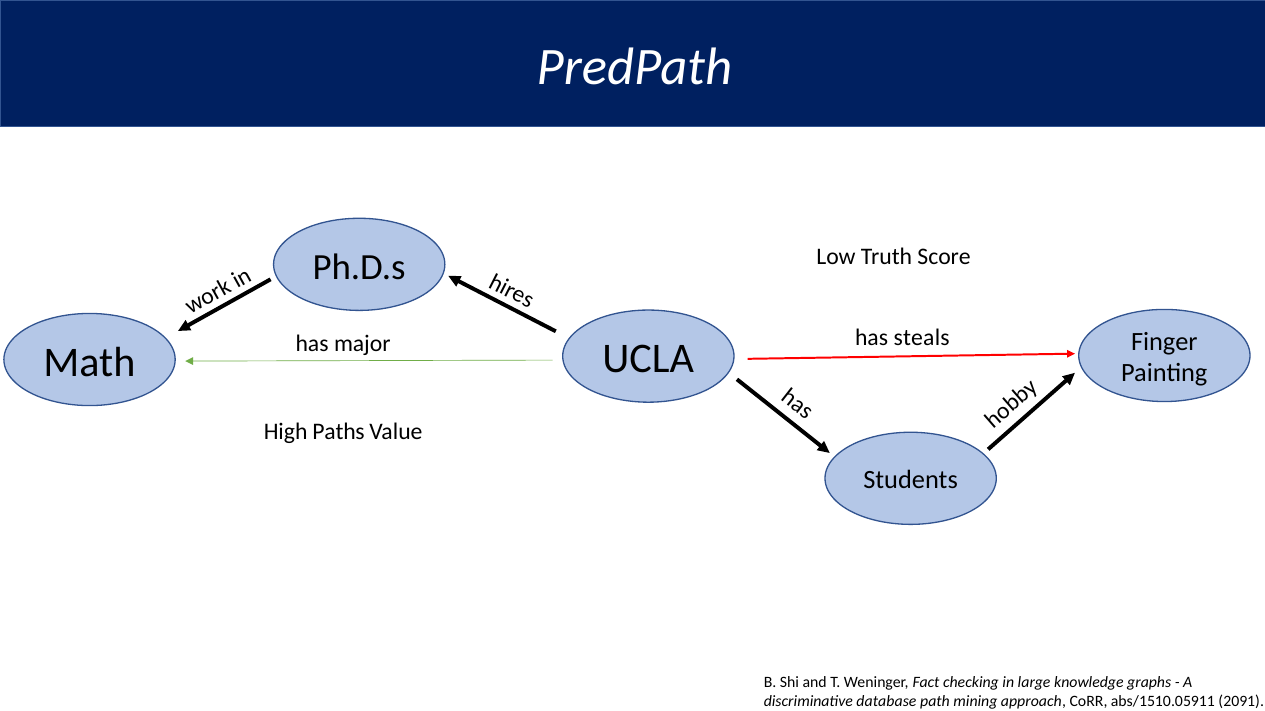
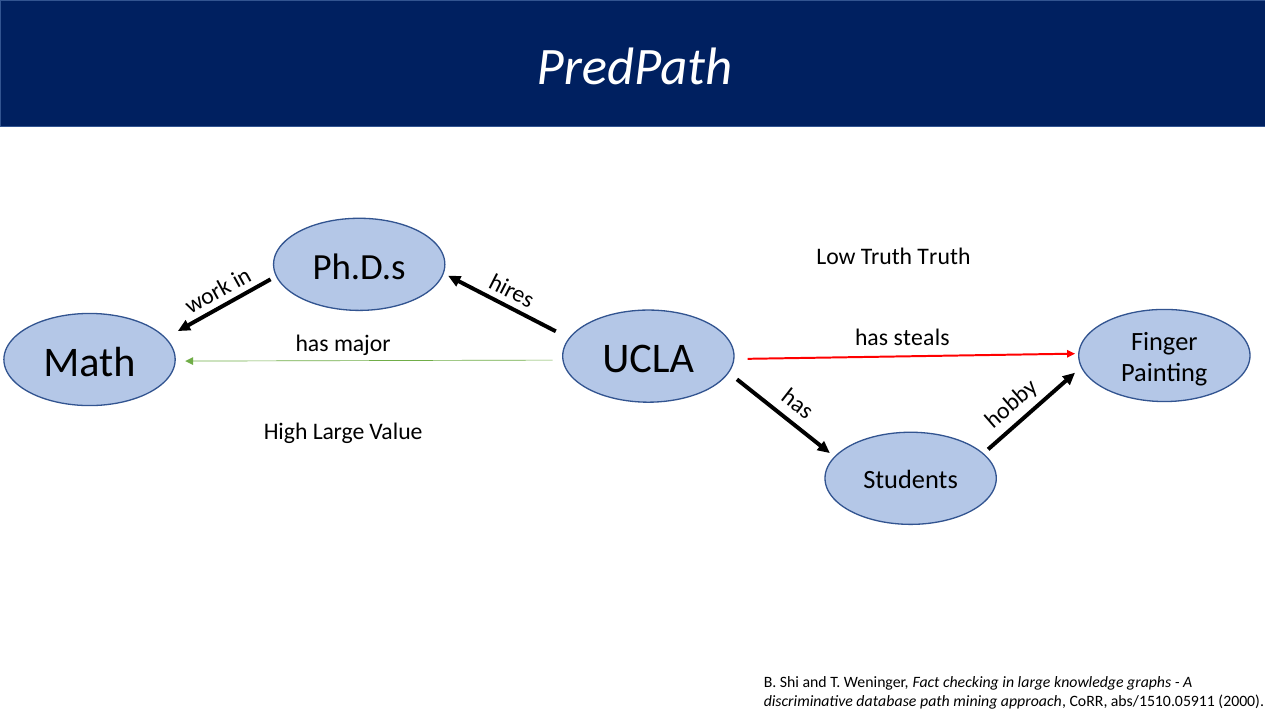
Truth Score: Score -> Truth (944, 257)
High Paths: Paths -> Large (339, 432)
2091: 2091 -> 2000 (1241, 702)
